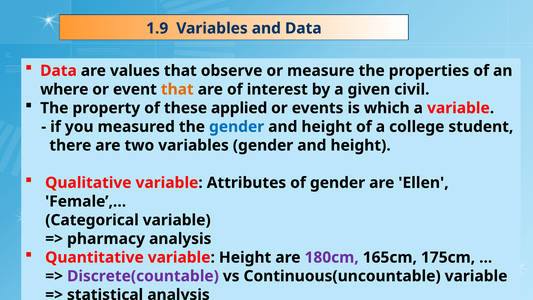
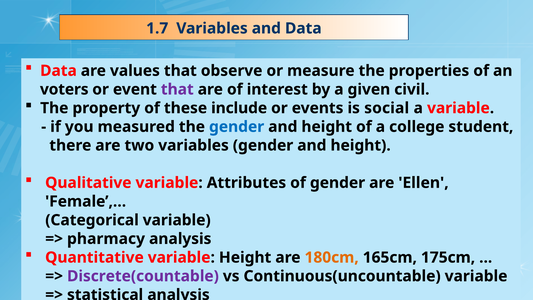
1.9: 1.9 -> 1.7 (157, 28)
where: where -> voters (64, 89)
that colour: orange -> purple (177, 89)
applied: applied -> include (239, 108)
which: which -> social (387, 108)
180cm colour: purple -> orange (332, 257)
